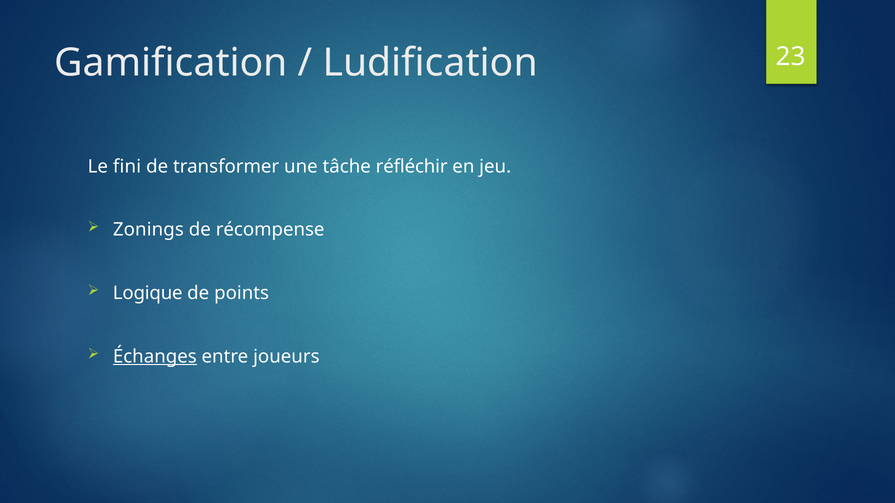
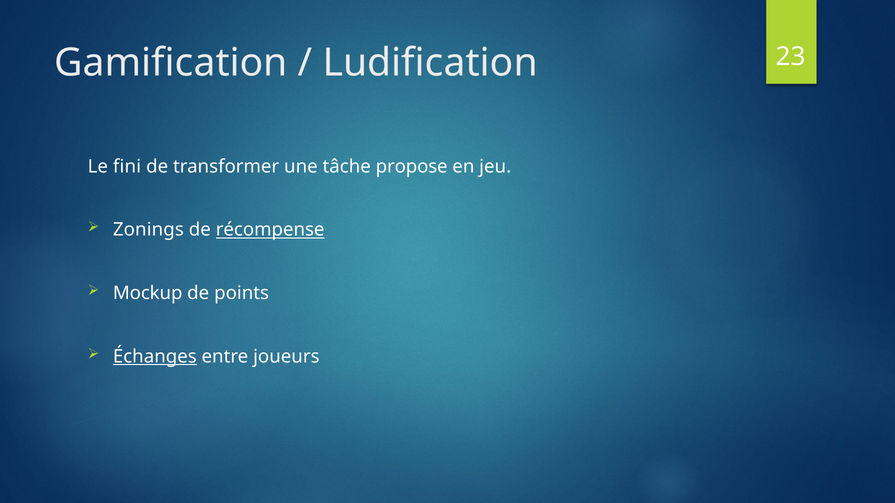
réfléchir: réfléchir -> propose (412, 167)
récompense underline: none -> present (270, 230)
Logique: Logique -> Mockup (148, 293)
